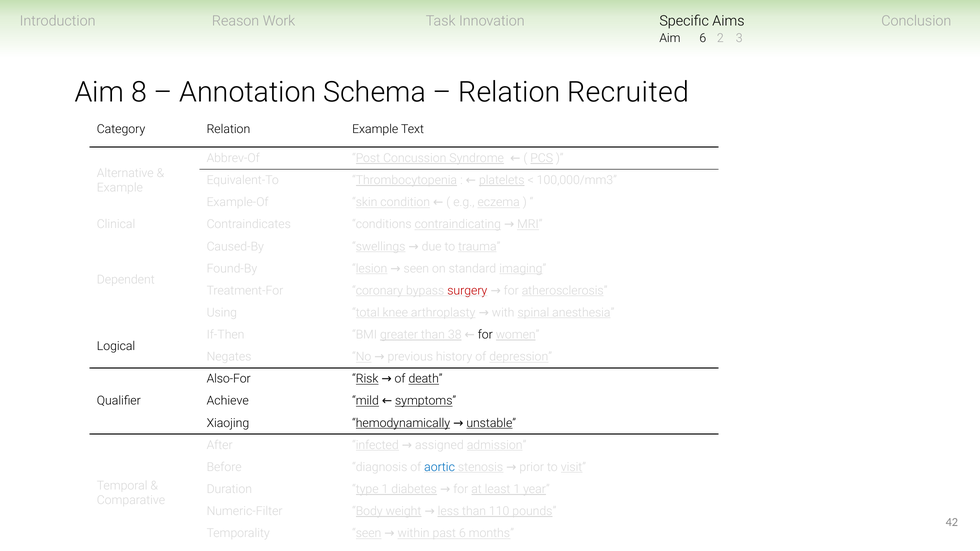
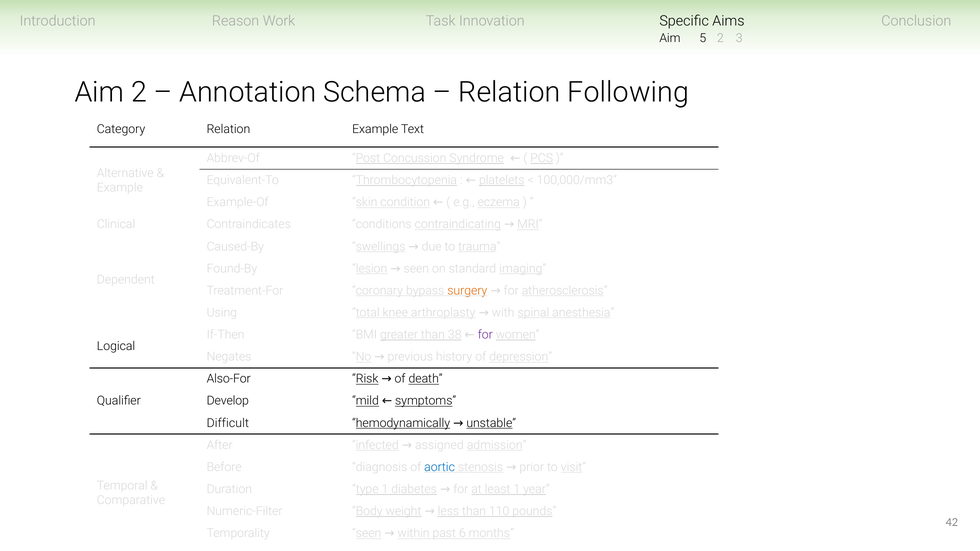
Aim 6: 6 -> 5 (703, 38)
Aim 8: 8 -> 2 (139, 92)
Recruited: Recruited -> Following (628, 92)
surgery colour: red -> orange (467, 291)
for colour: black -> purple (485, 335)
Achieve: Achieve -> Develop (228, 401)
Xiaojing: Xiaojing -> Difficult (228, 423)
